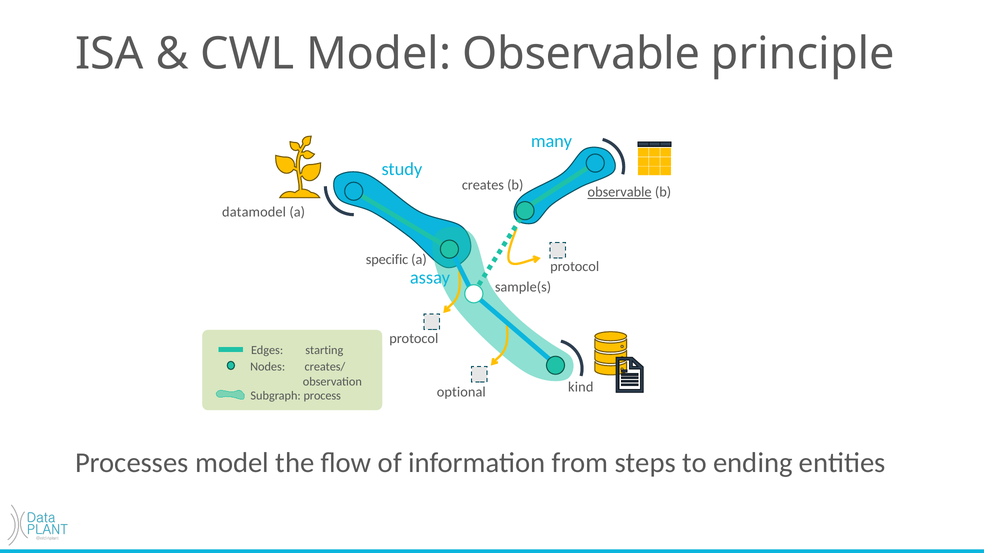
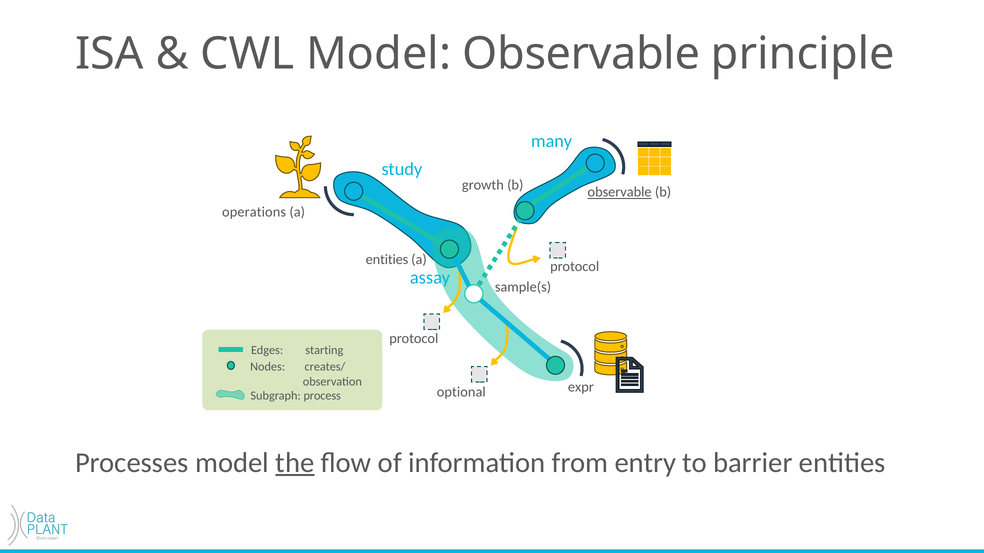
creates: creates -> growth (483, 185)
datamodel: datamodel -> operations (254, 212)
specific: specific -> entities (387, 260)
kind: kind -> expr (581, 388)
the underline: none -> present (295, 463)
steps: steps -> entry (645, 463)
ending: ending -> barrier (753, 463)
